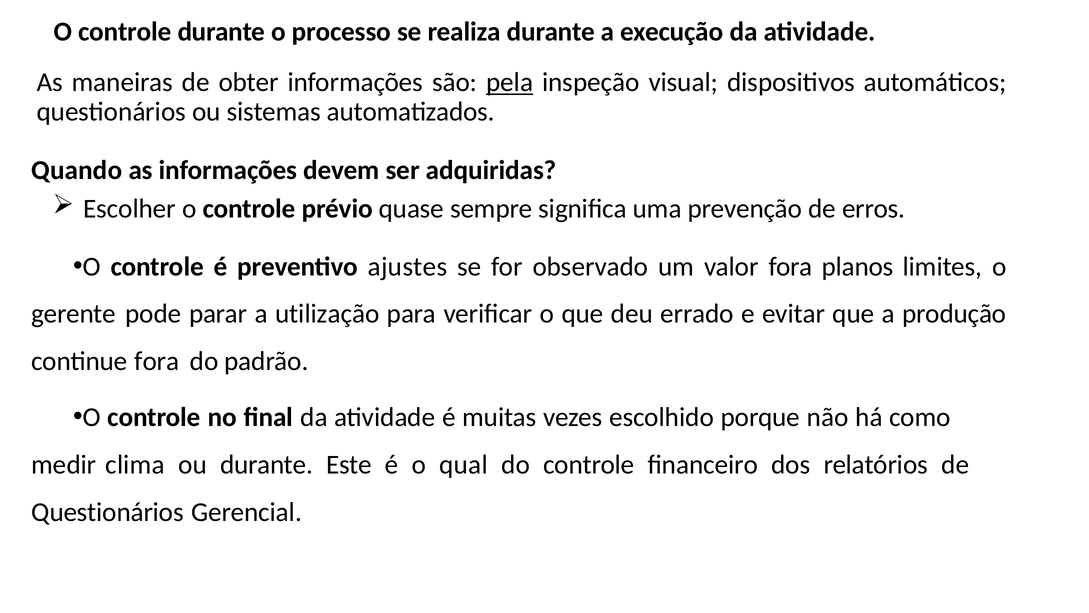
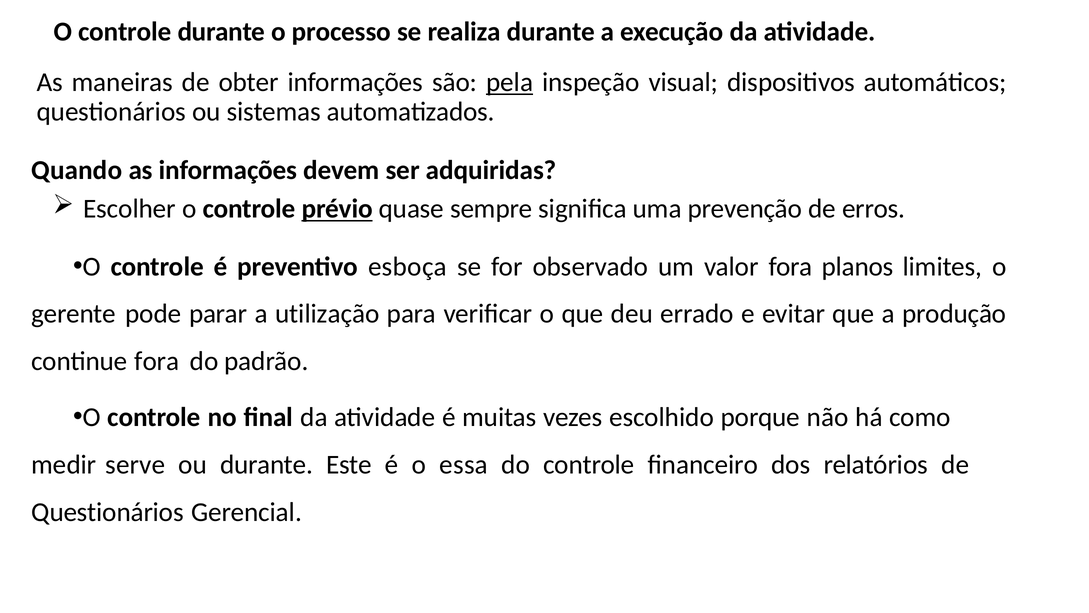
prévio underline: none -> present (337, 209)
ajustes: ajustes -> esboça (408, 266)
clima: clima -> serve (135, 465)
qual: qual -> essa (464, 465)
